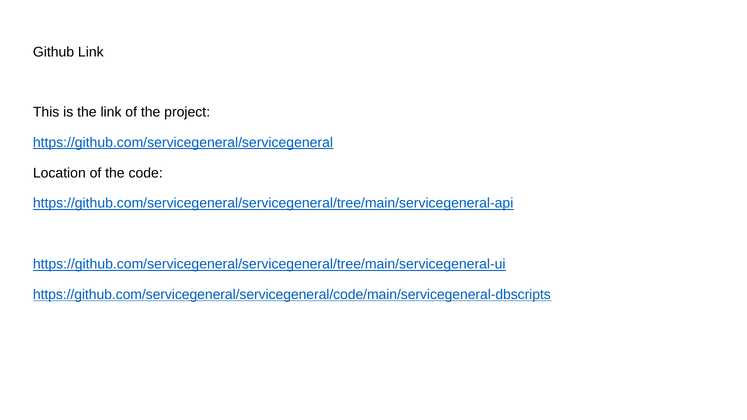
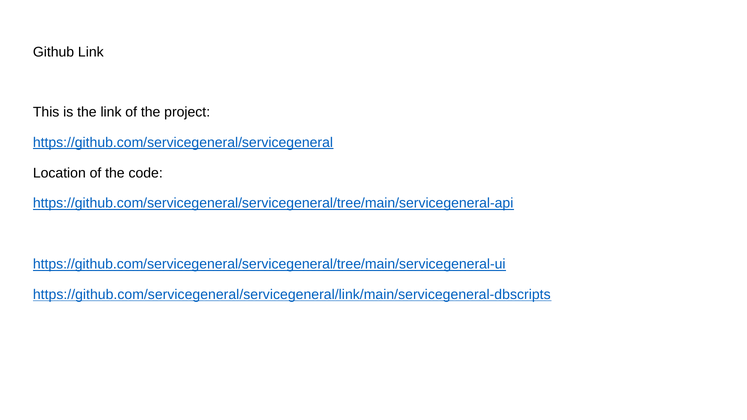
https://github.com/servicegeneral/servicegeneral/code/main/servicegeneral-dbscripts: https://github.com/servicegeneral/servicegeneral/code/main/servicegeneral-dbscripts -> https://github.com/servicegeneral/servicegeneral/link/main/servicegeneral-dbscripts (292, 295)
